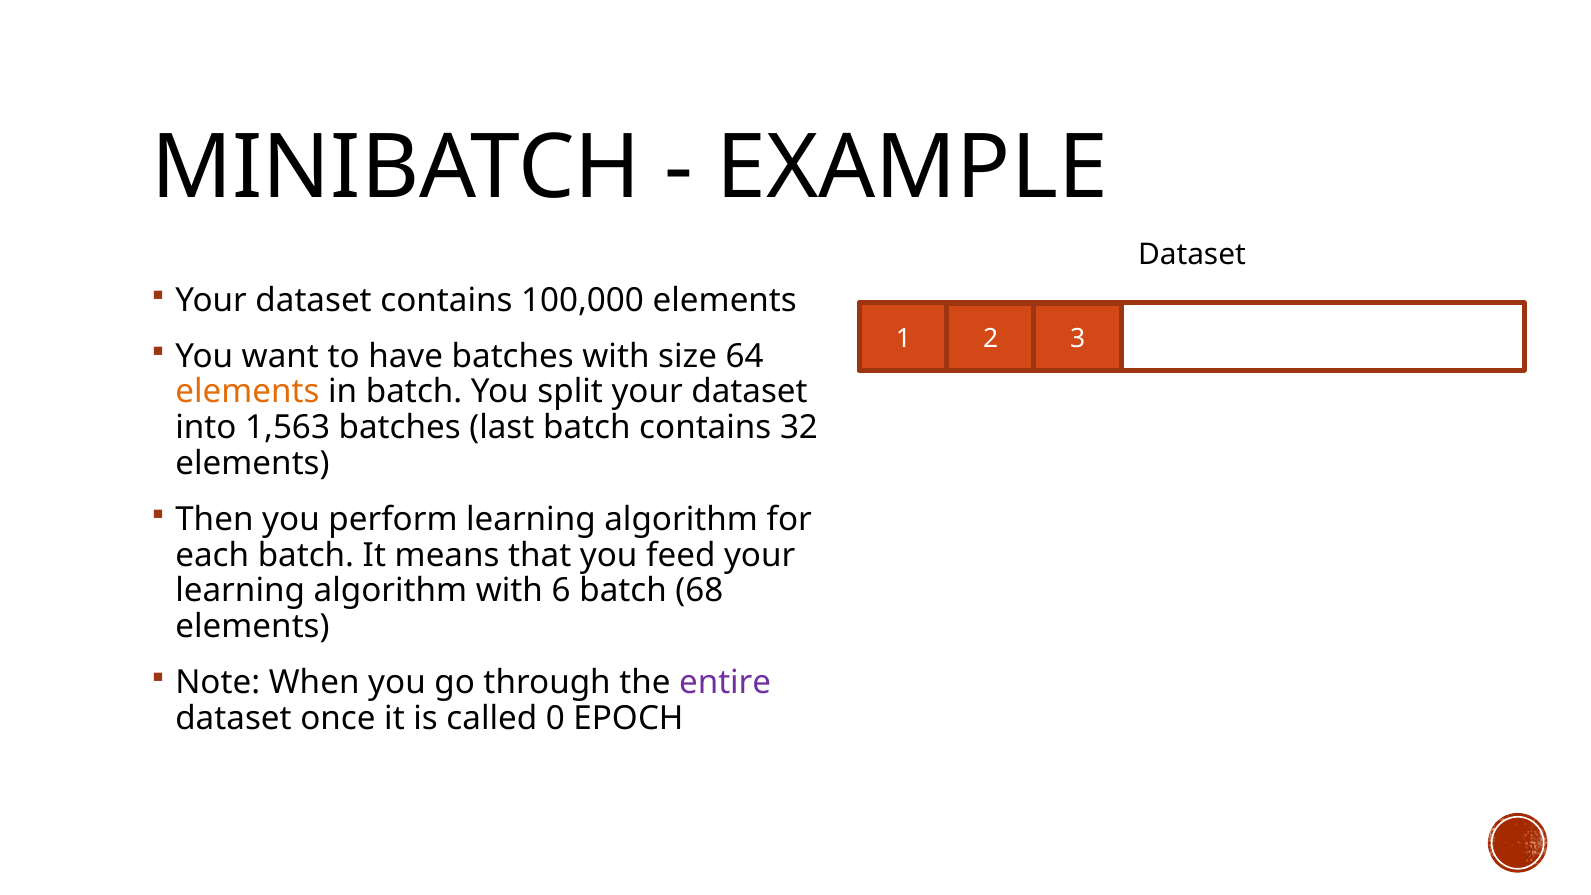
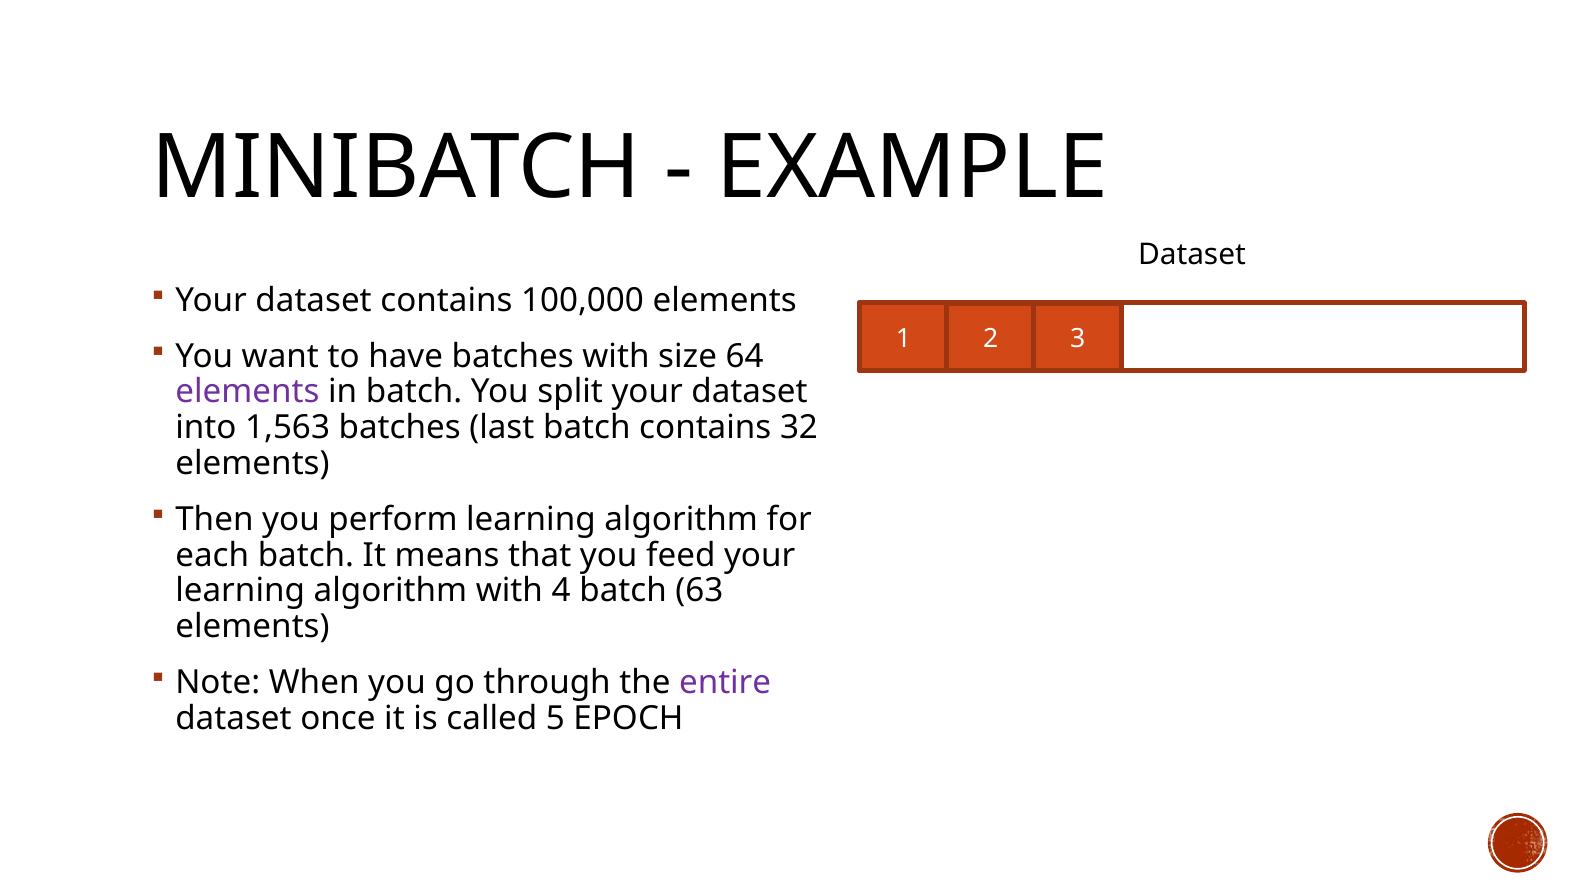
elements colour: orange -> purple (248, 392)
6: 6 -> 4 (561, 591)
68: 68 -> 63 (699, 591)
0: 0 -> 5 (555, 718)
